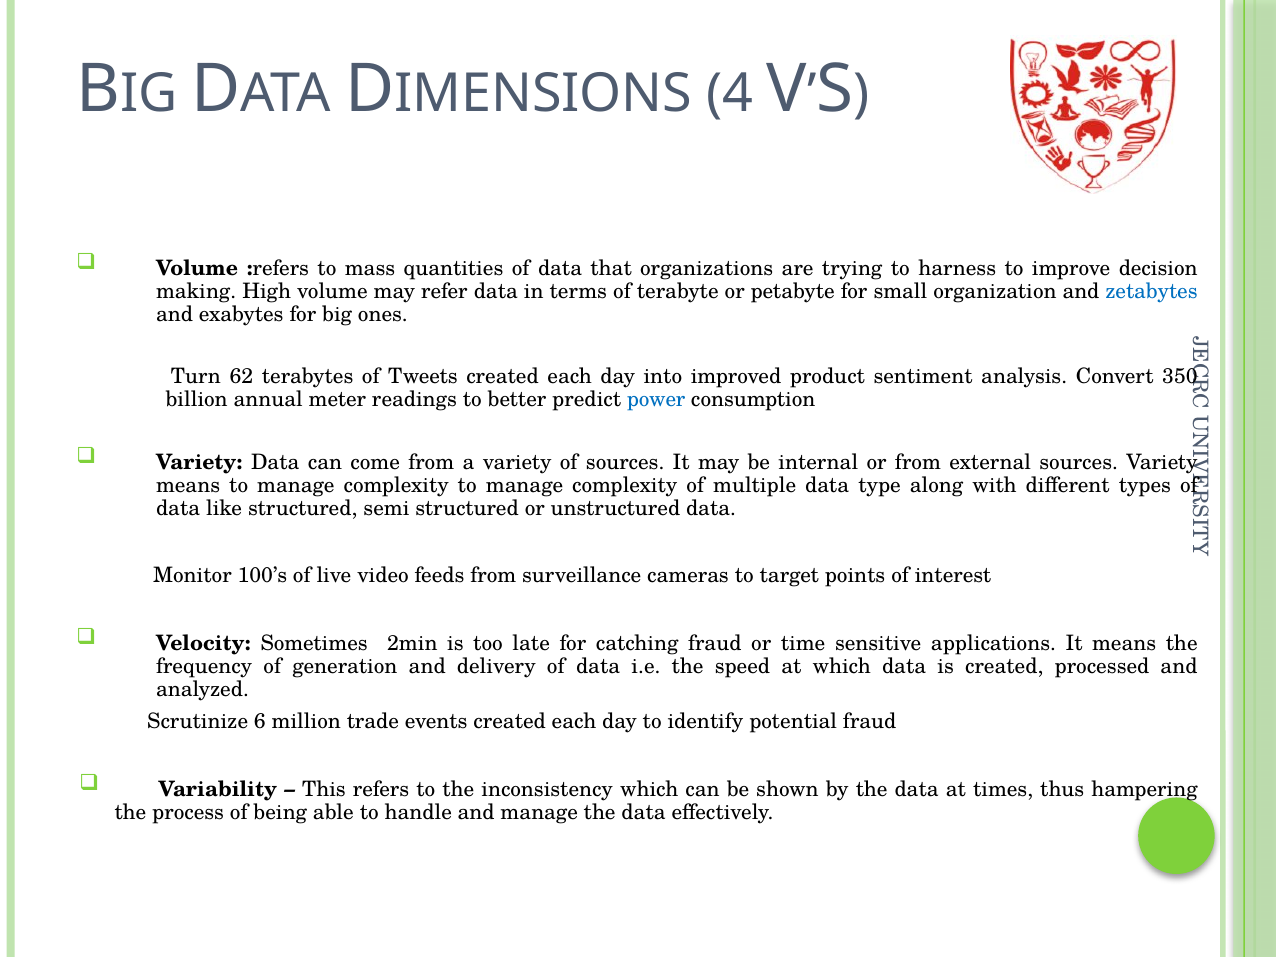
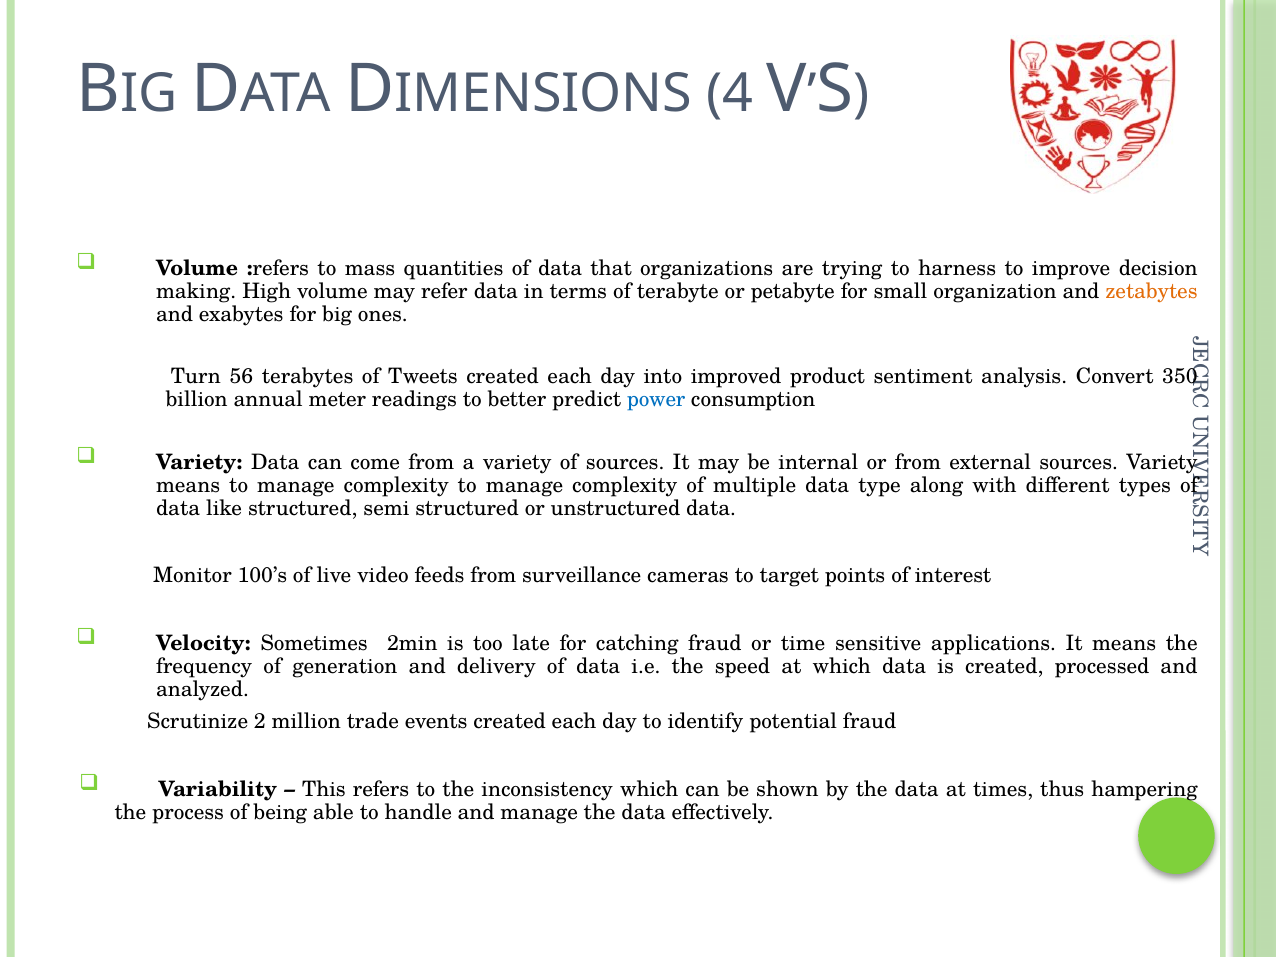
zetabytes colour: blue -> orange (1151, 291)
62: 62 -> 56 (241, 377)
6: 6 -> 2 (260, 722)
